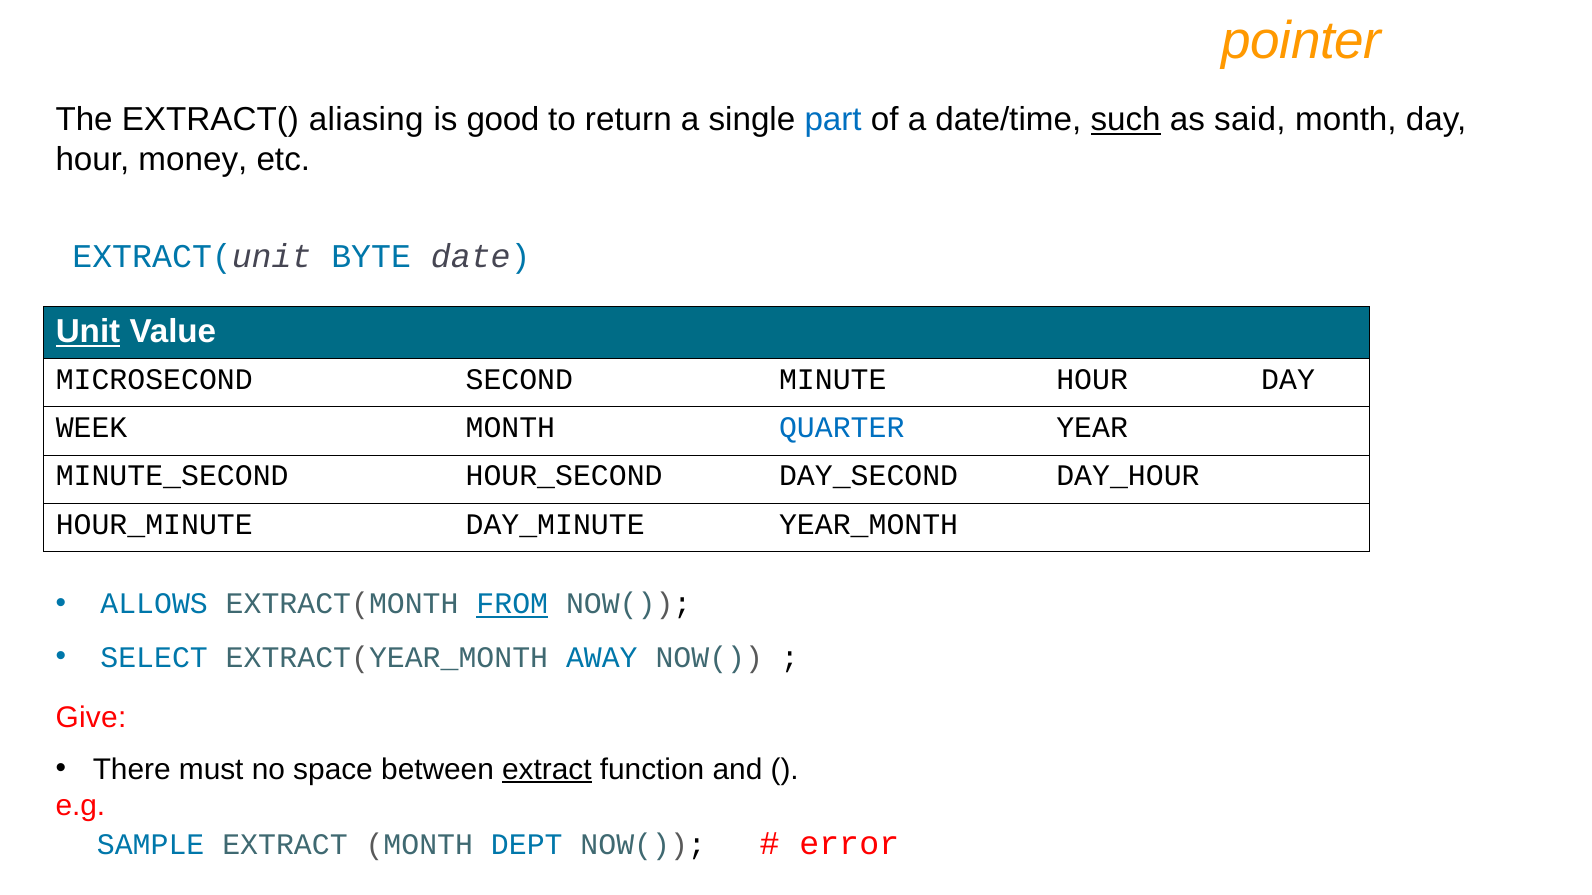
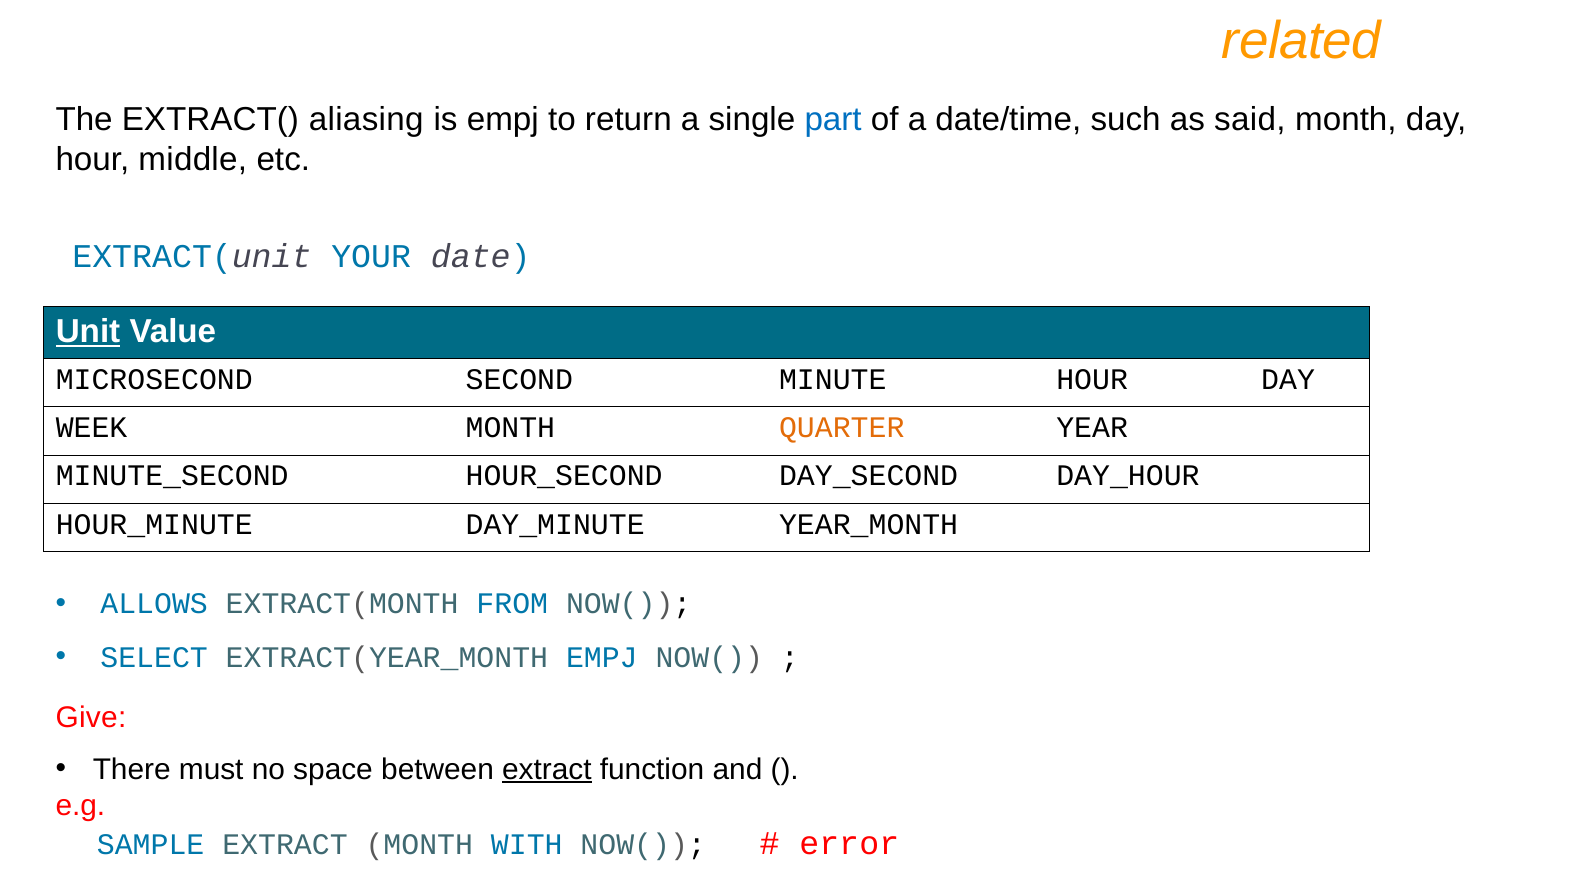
pointer: pointer -> related (1302, 41)
is good: good -> empj (503, 120)
such underline: present -> none (1126, 120)
money: money -> middle (193, 160)
BYTE: BYTE -> YOUR (371, 257)
QUARTER colour: blue -> orange (842, 428)
FROM underline: present -> none (512, 604)
EXTRACT(YEAR_MONTH AWAY: AWAY -> EMPJ (602, 658)
DEPT: DEPT -> WITH (527, 845)
